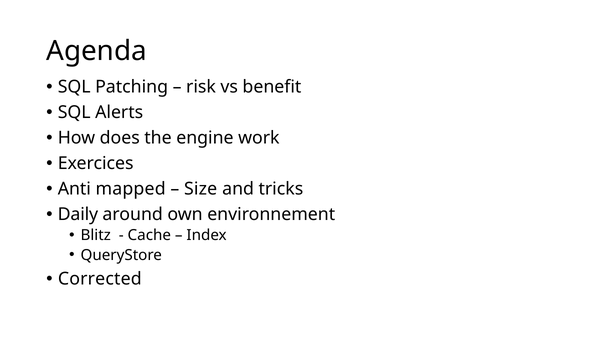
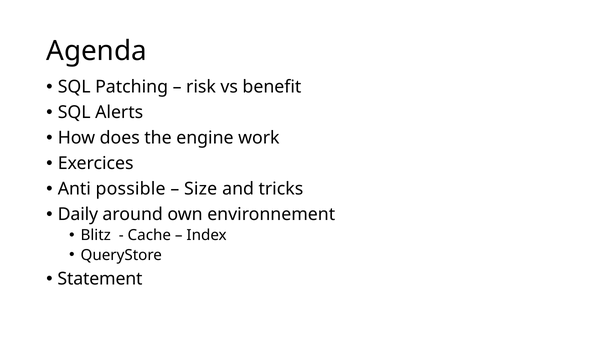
mapped: mapped -> possible (131, 189)
Corrected: Corrected -> Statement (100, 279)
